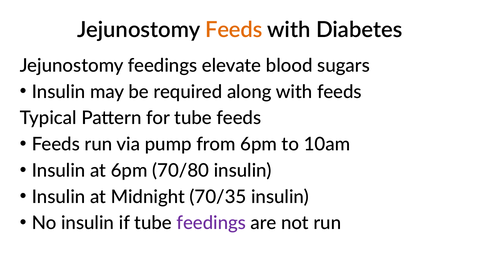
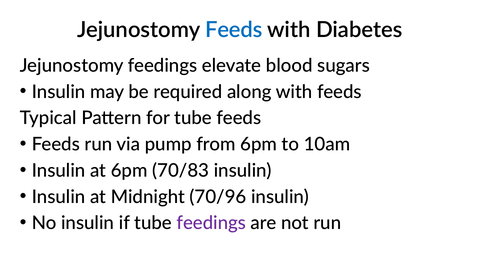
Feeds colour: orange -> blue (234, 30)
70/80: 70/80 -> 70/83 (181, 170)
70/35: 70/35 -> 70/96 (218, 197)
